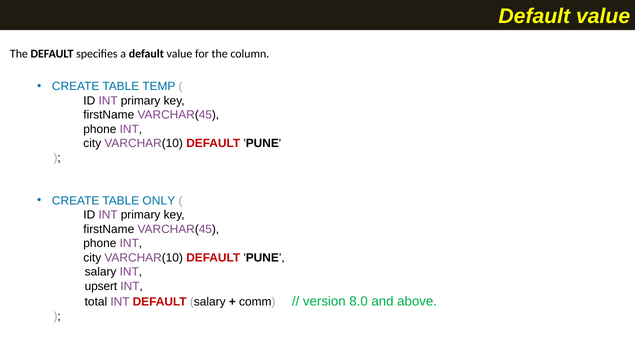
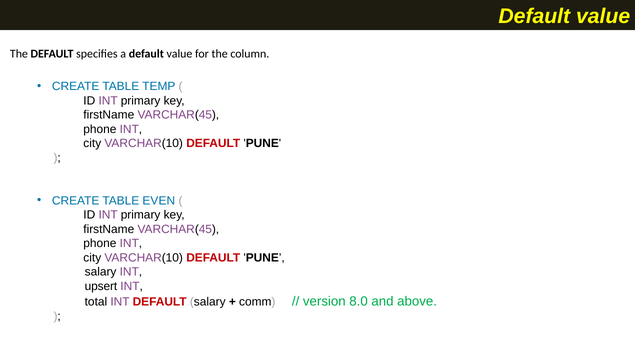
ONLY: ONLY -> EVEN (159, 201)
